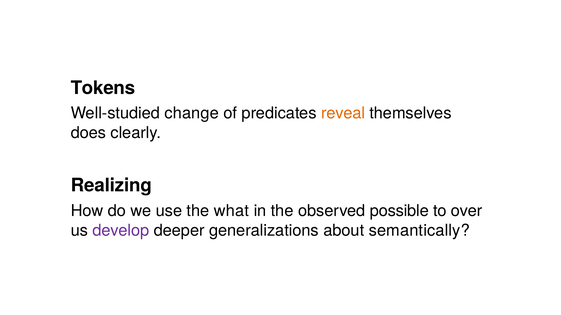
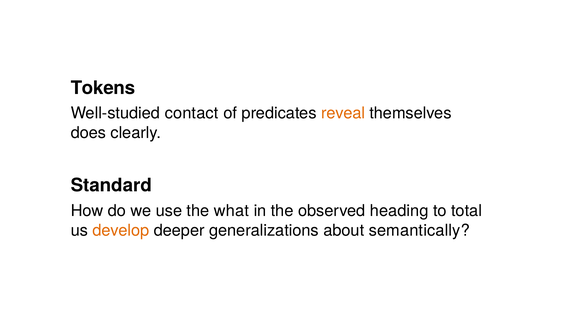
change: change -> contact (192, 113)
Realizing: Realizing -> Standard (111, 186)
possible: possible -> heading (399, 211)
over: over -> total (467, 211)
develop colour: purple -> orange (121, 231)
